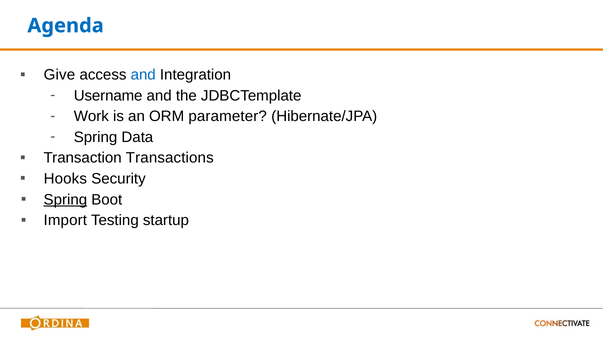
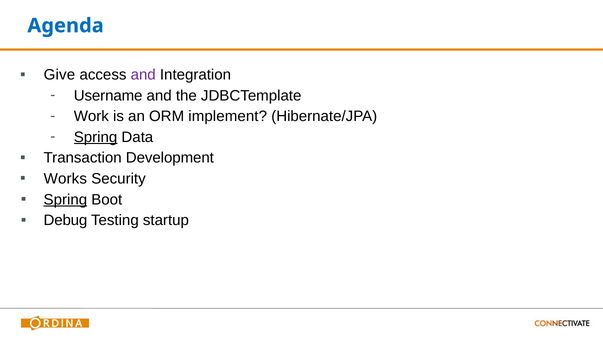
and colour: blue -> purple (143, 75)
parameter: parameter -> implement (228, 117)
Spring underline: none -> present (96, 137)
Transactions: Transactions -> Development (170, 158)
Hooks: Hooks -> Works (65, 179)
Import: Import -> Debug (65, 220)
